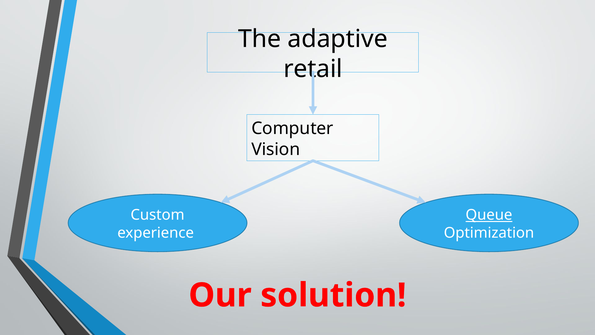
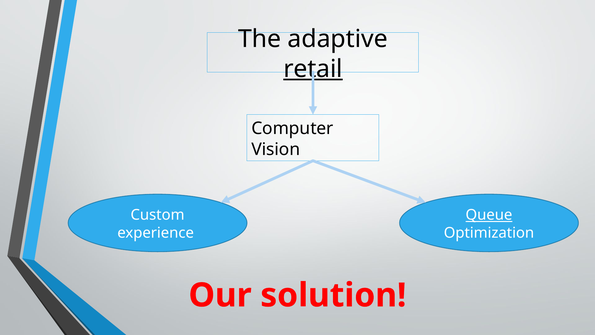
retail underline: none -> present (313, 69)
